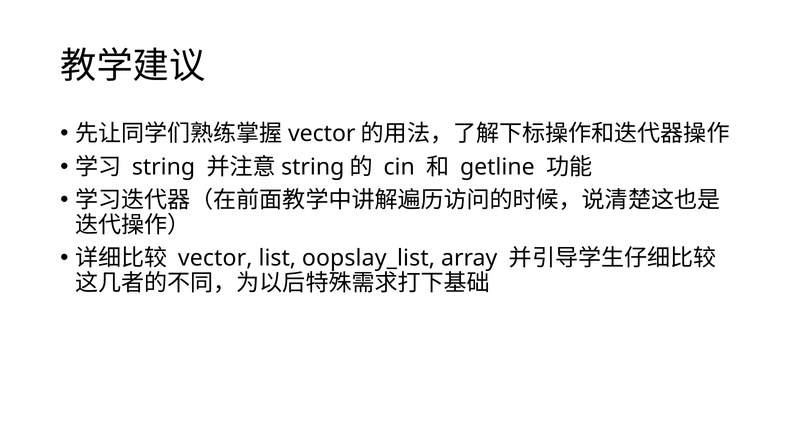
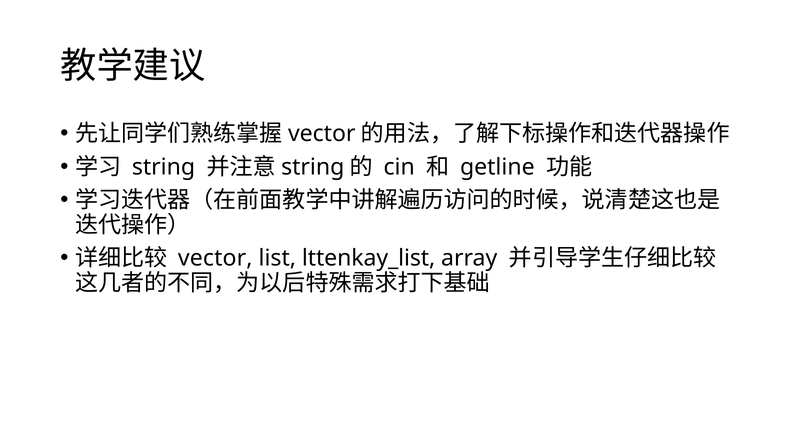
oopslay_list: oopslay_list -> lttenkay_list (369, 258)
